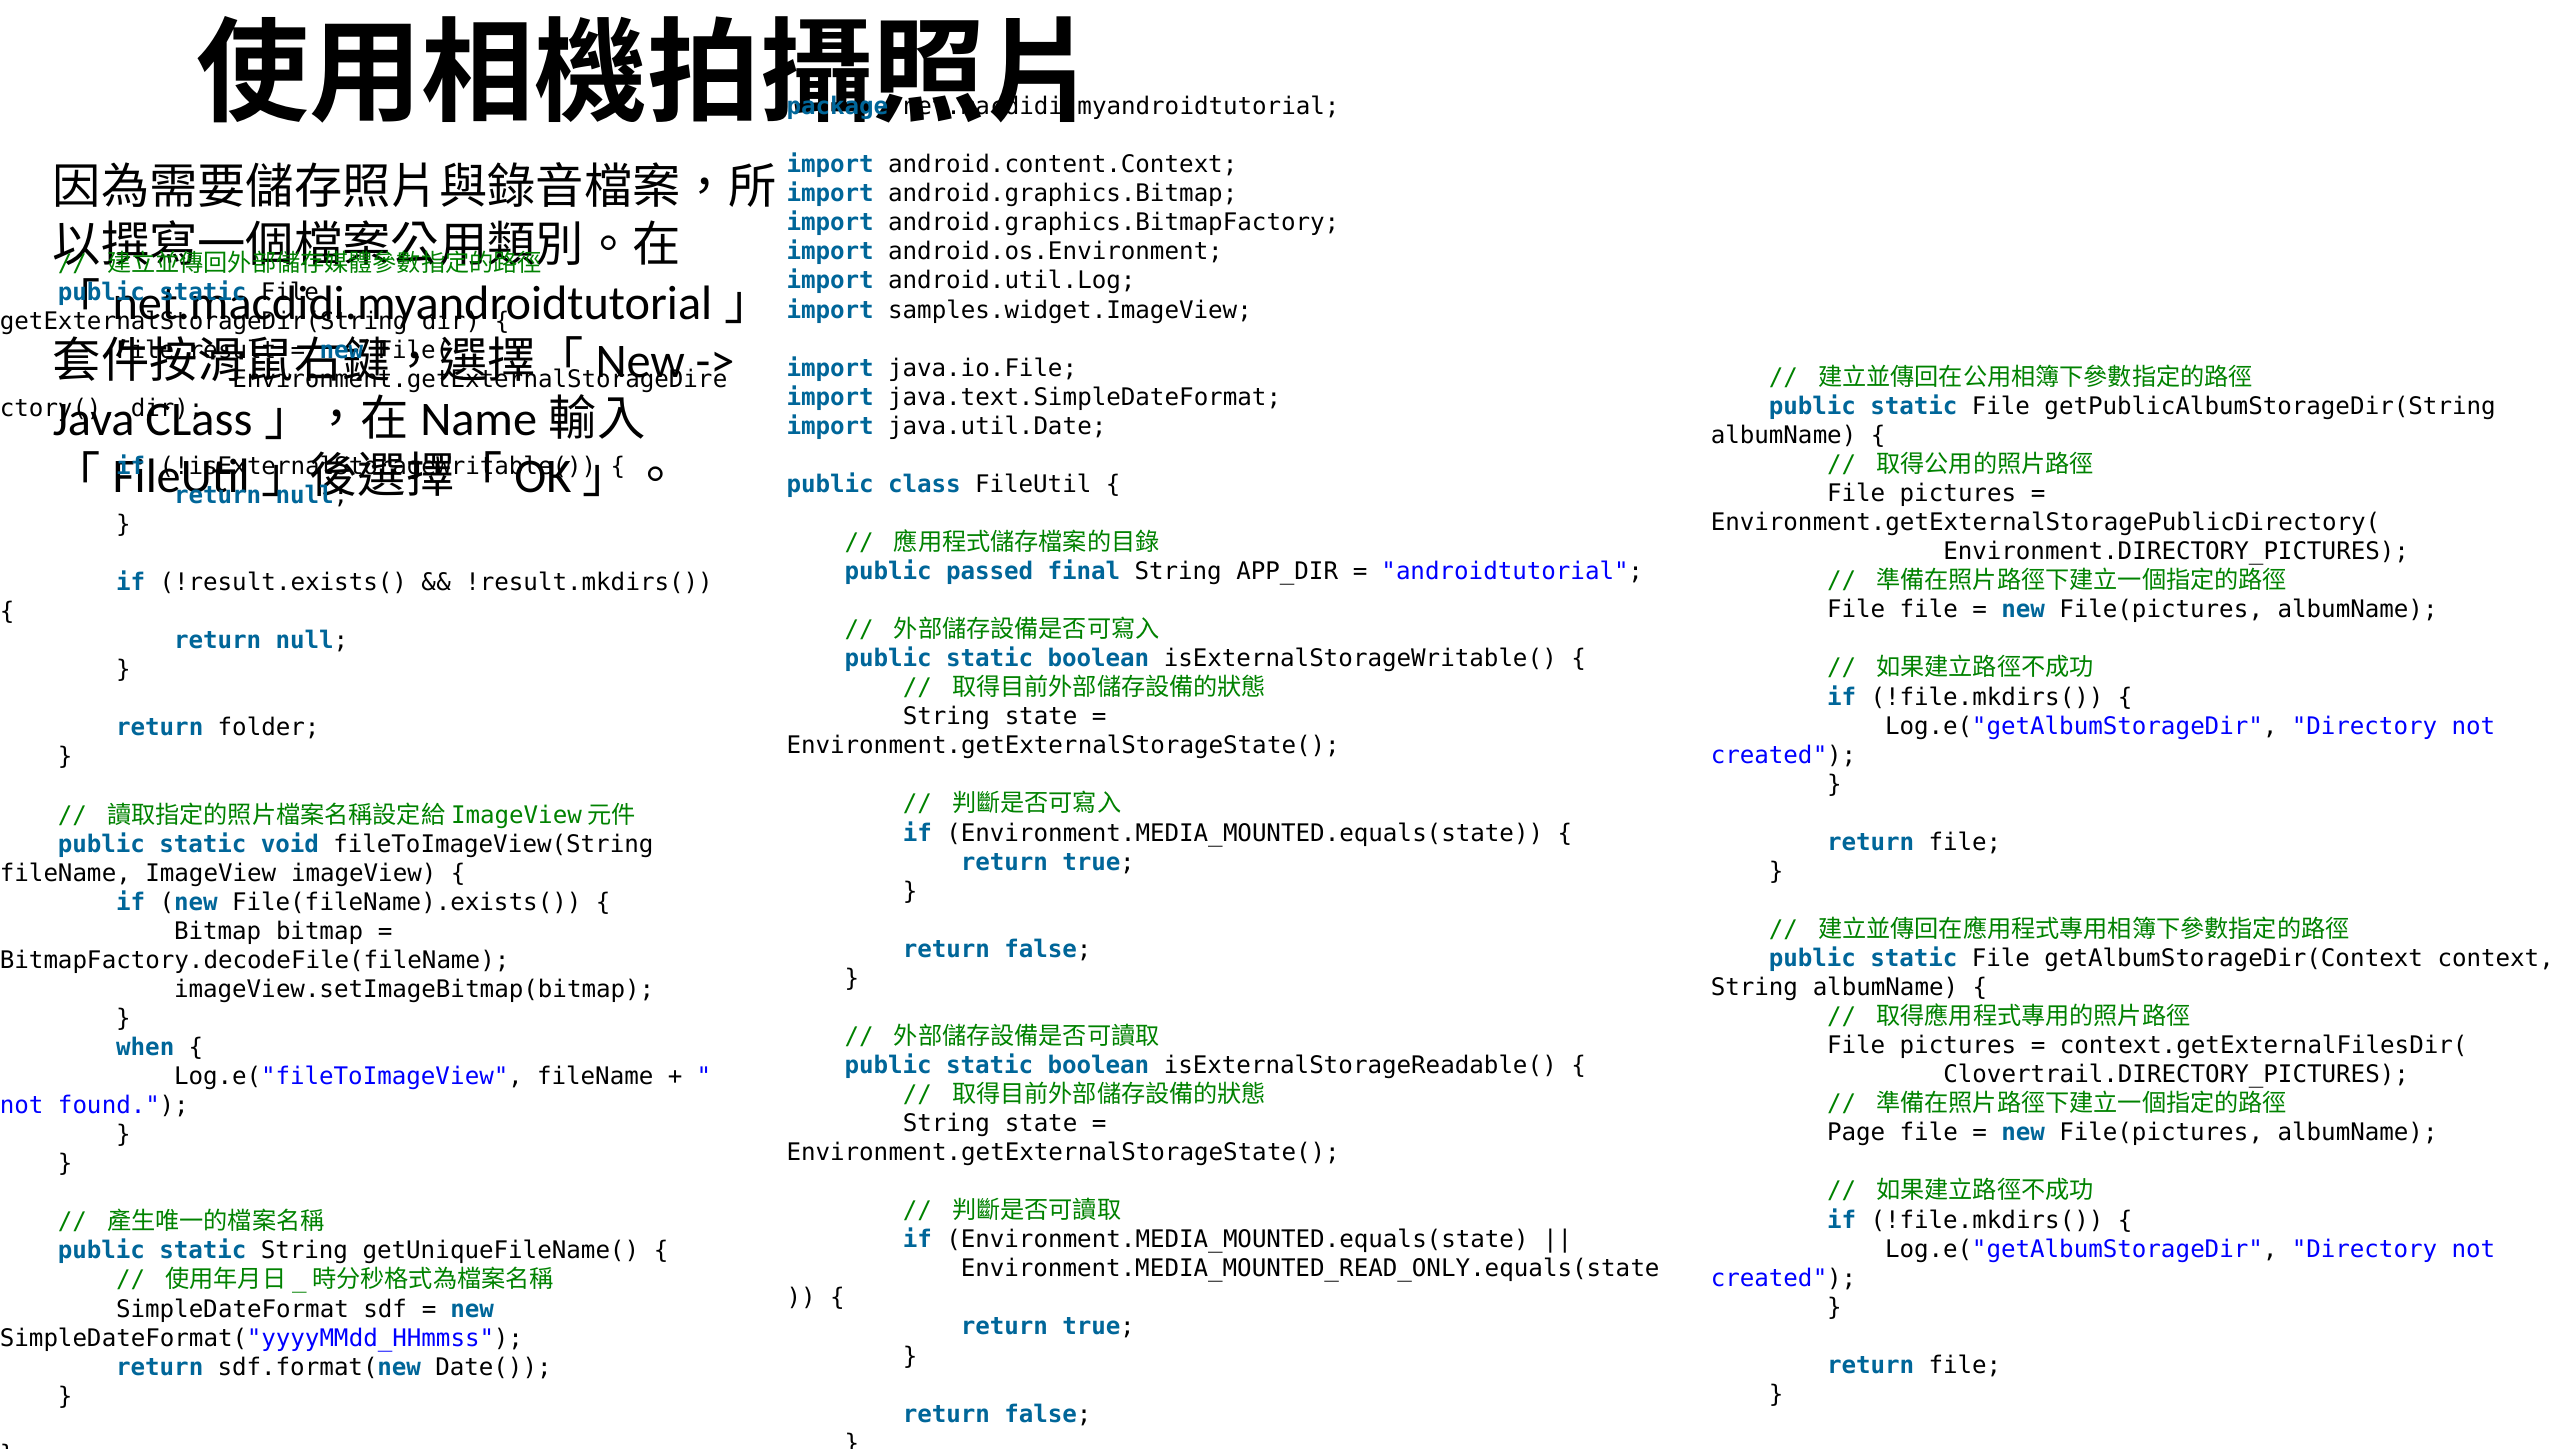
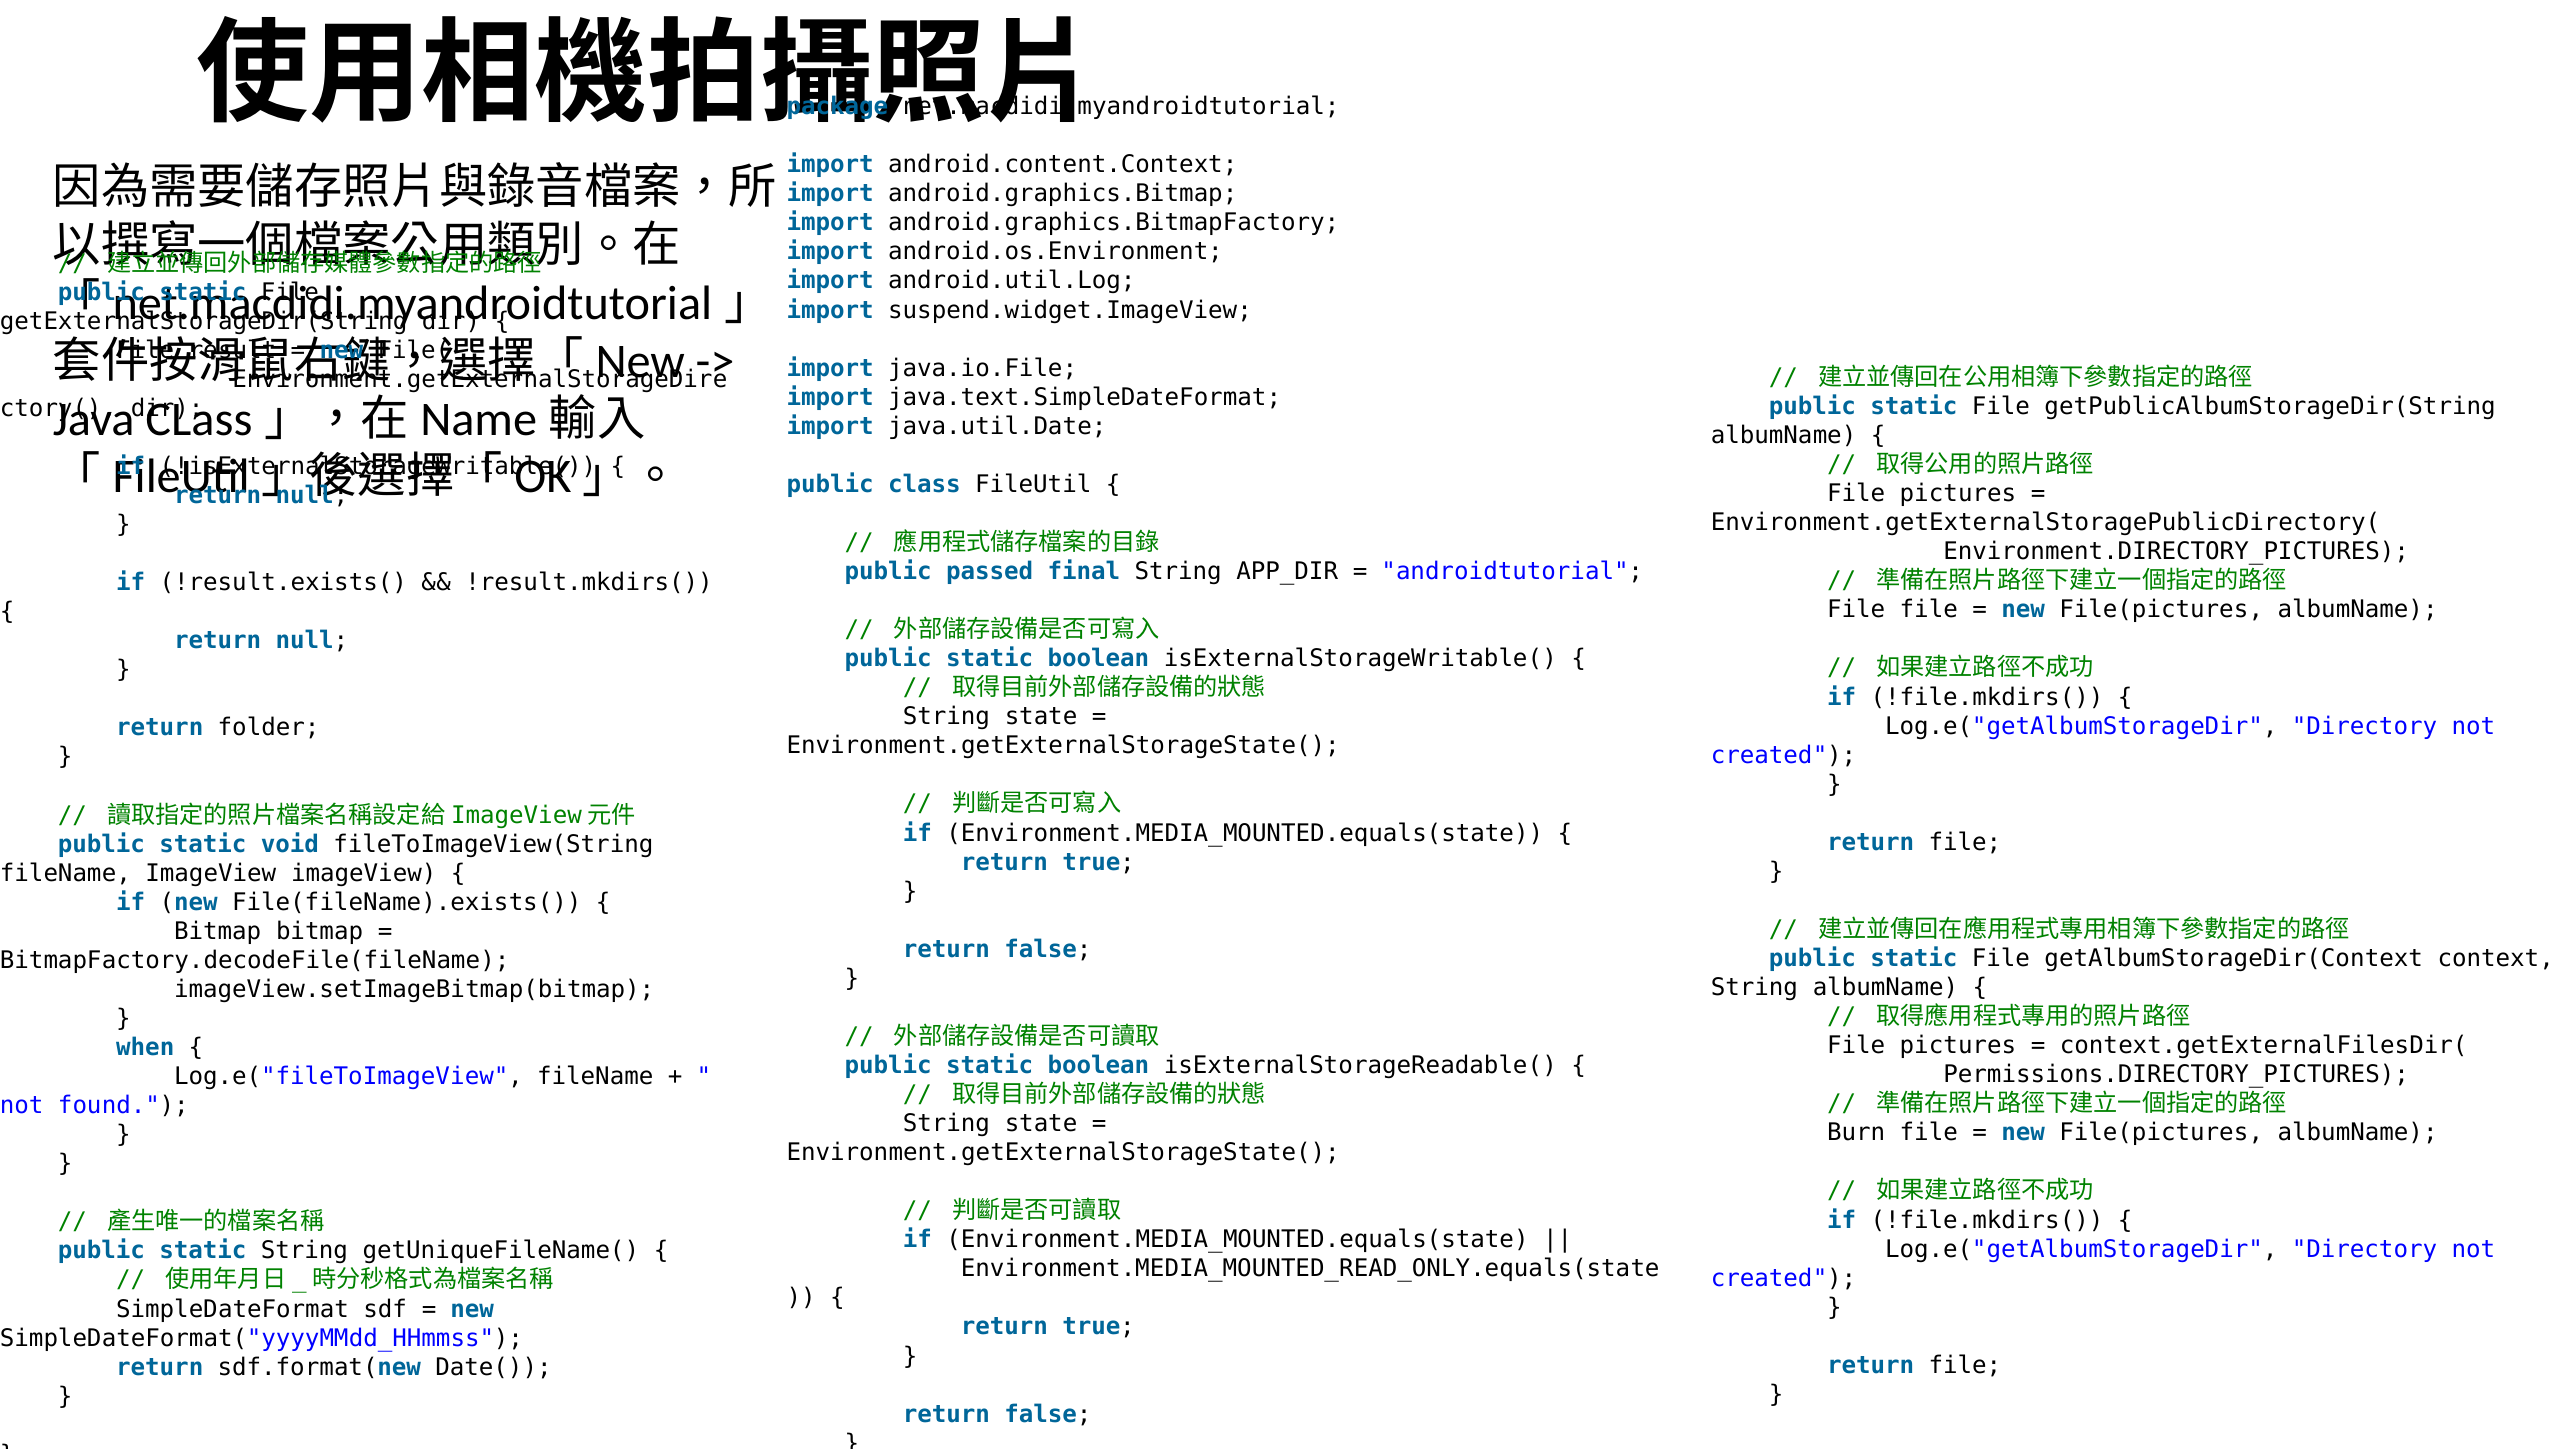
samples.widget.ImageView: samples.widget.ImageView -> suspend.widget.ImageView (1070, 310)
Clovertrail.DIRECTORY_PICTURES: Clovertrail.DIRECTORY_PICTURES -> Permissions.DIRECTORY_PICTURES (2176, 1075)
Page: Page -> Burn (1856, 1133)
